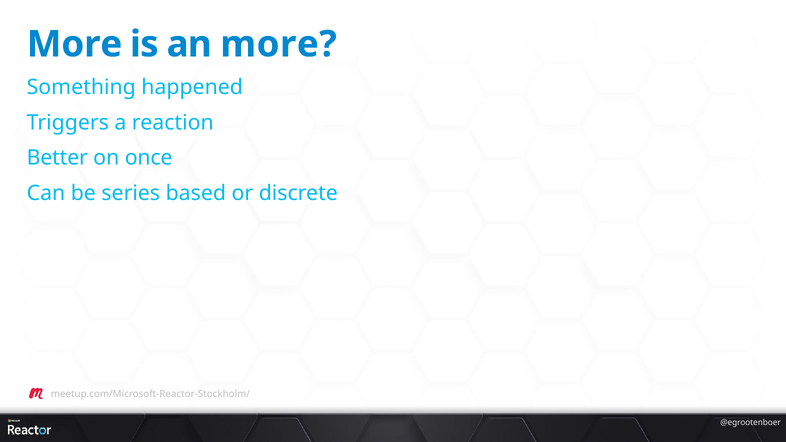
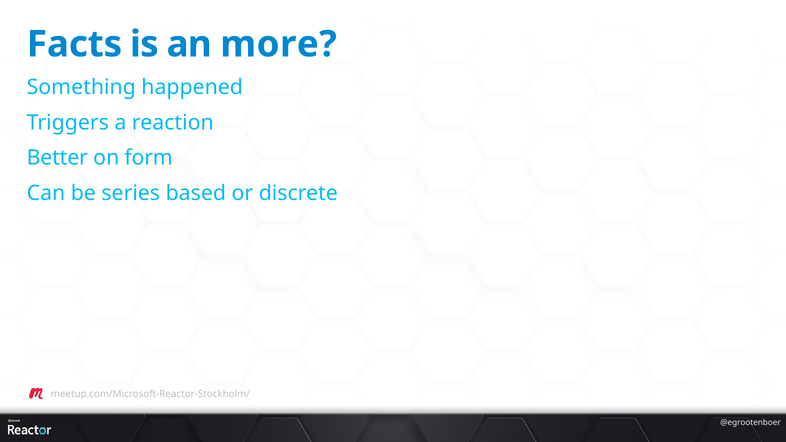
More: More -> Facts (74, 44)
once: once -> form (149, 158)
